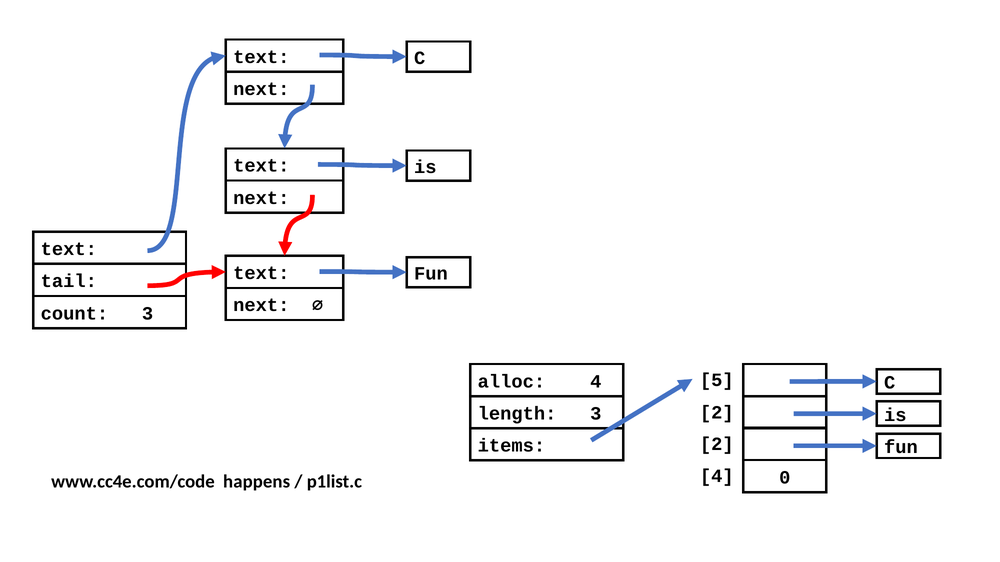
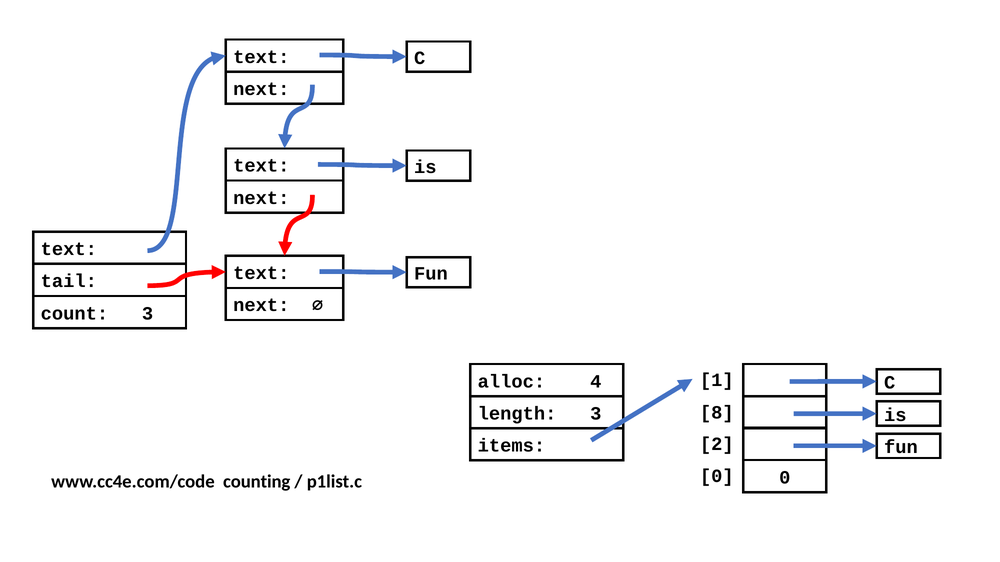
5: 5 -> 1 (717, 381)
2: 2 -> 8 (717, 413)
4: 4 -> 0 (717, 477)
happens: happens -> counting (257, 482)
